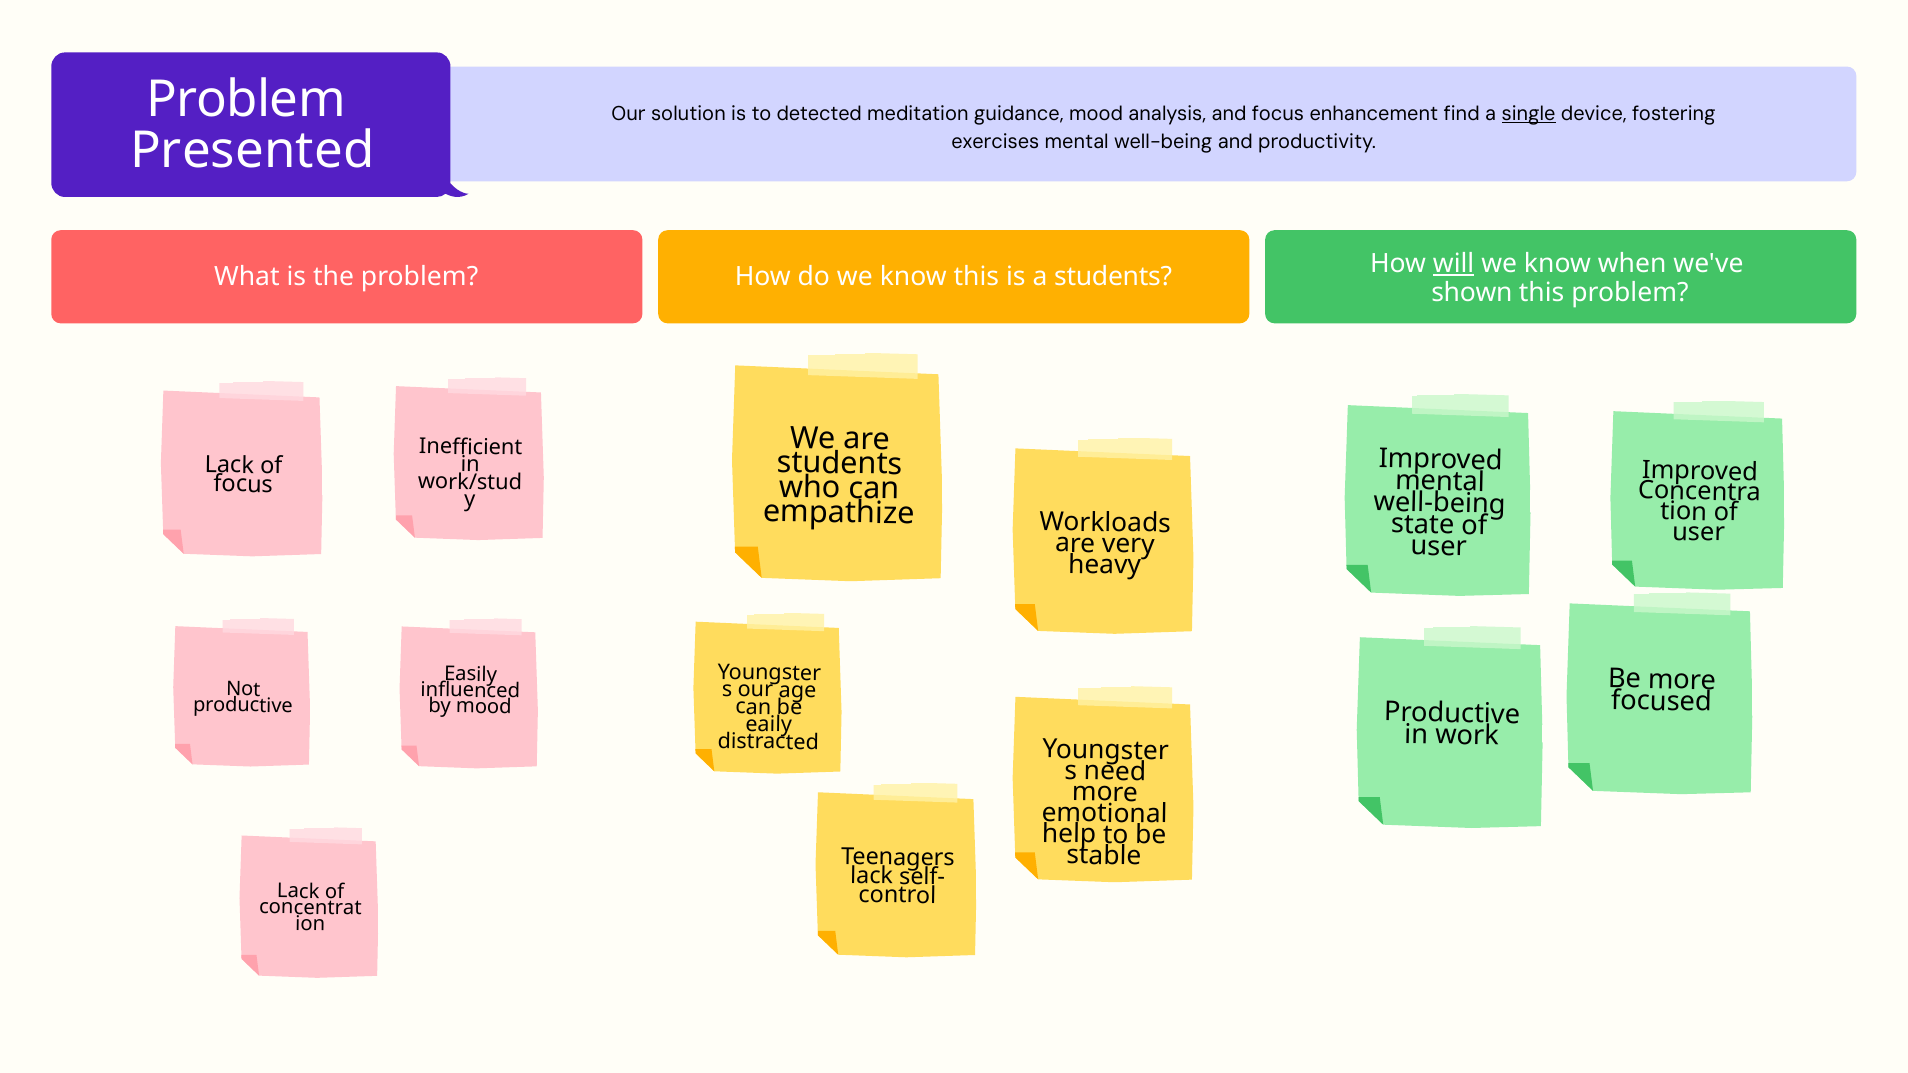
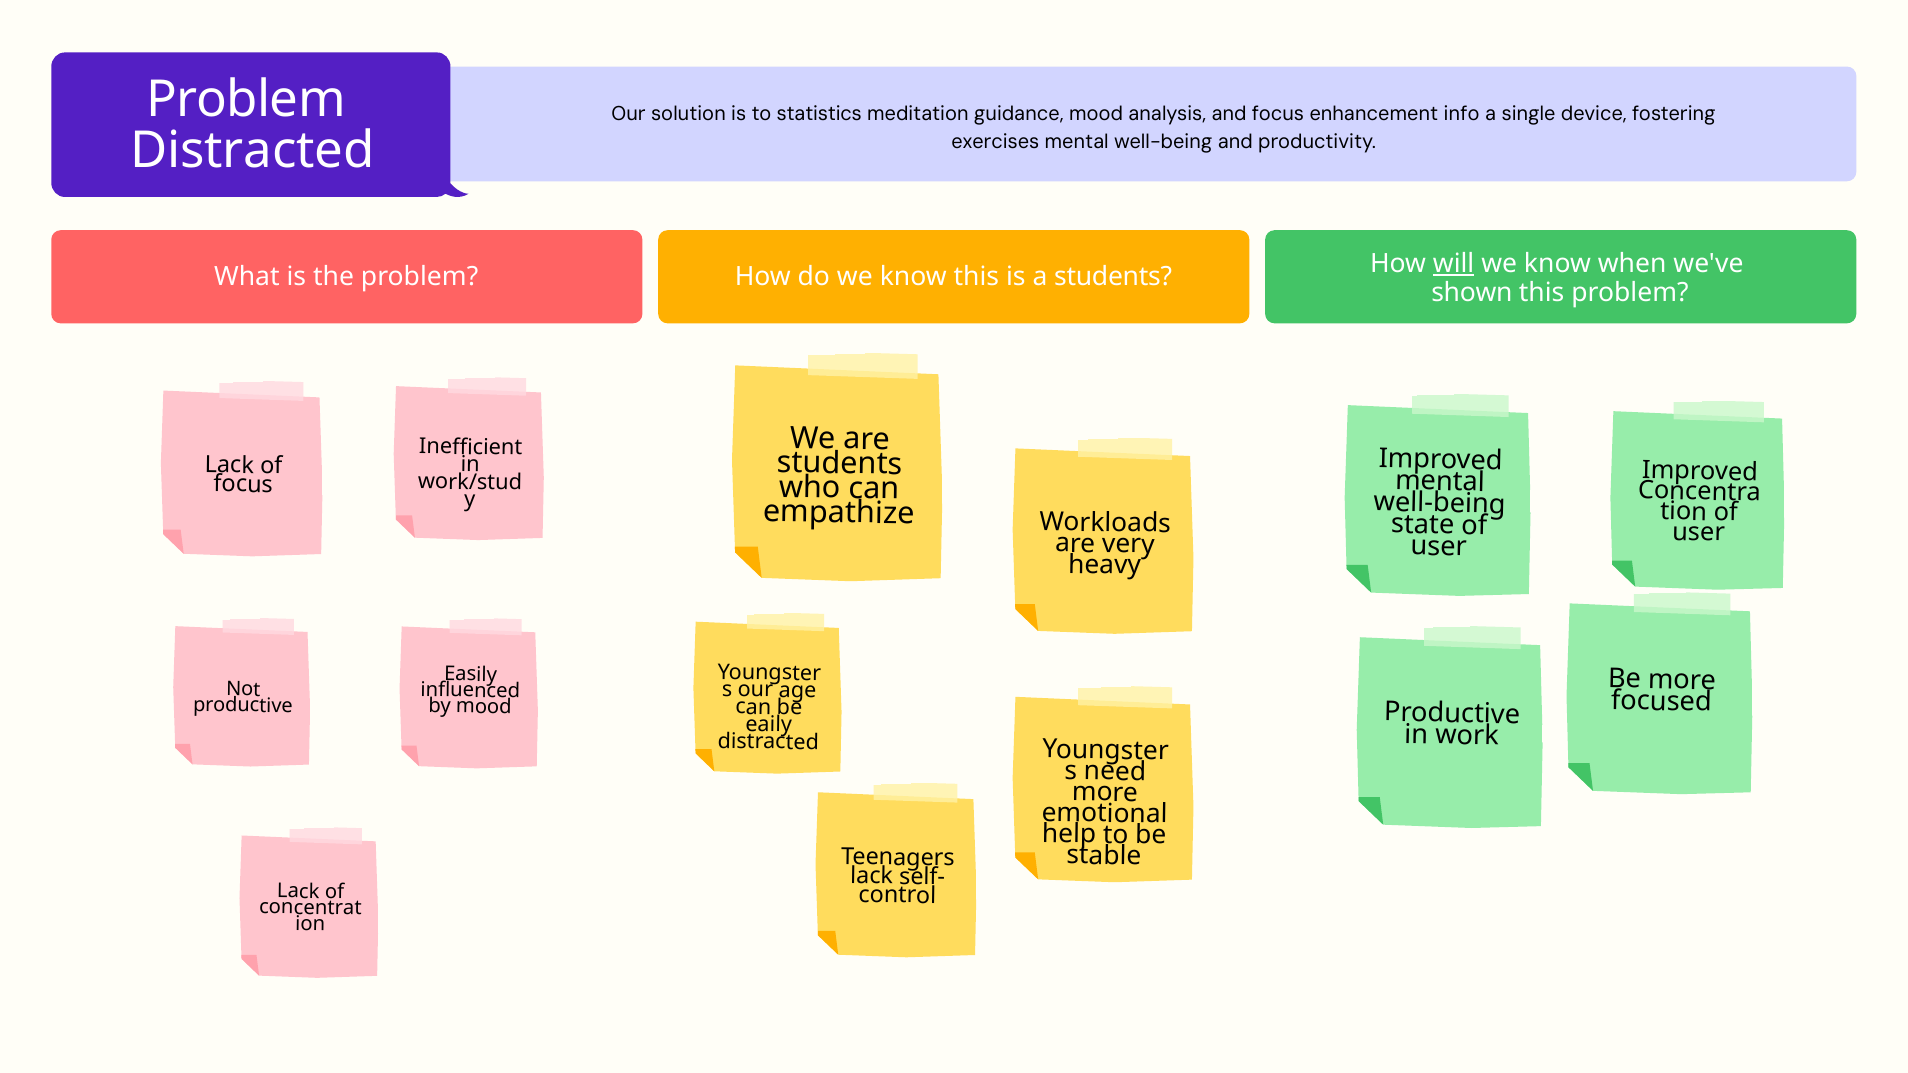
detected: detected -> statistics (819, 114)
find: find -> info (1462, 114)
single underline: present -> none (1529, 114)
Presented: Presented -> Distracted (252, 151)
